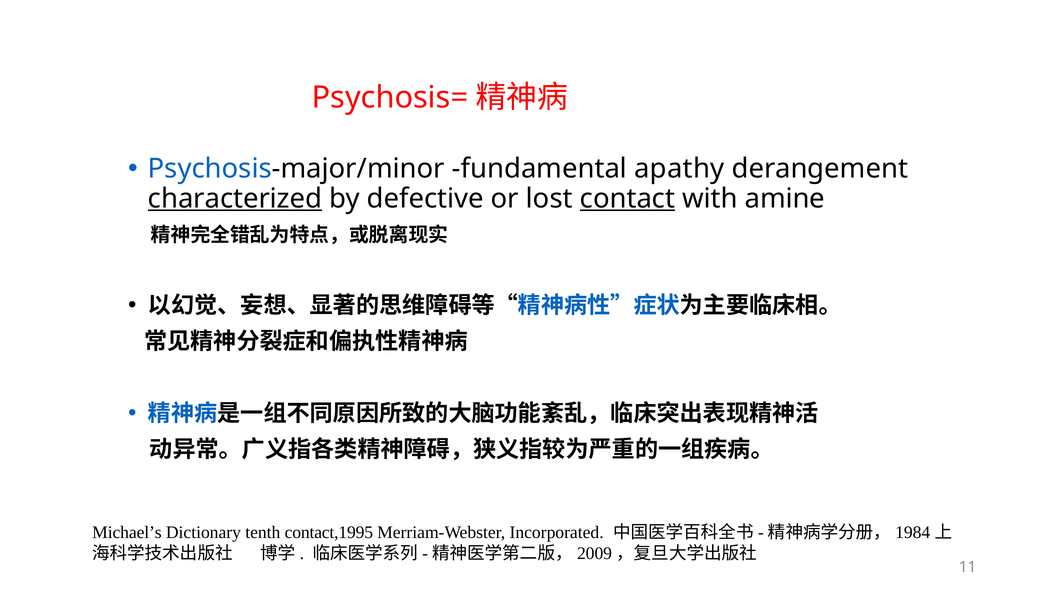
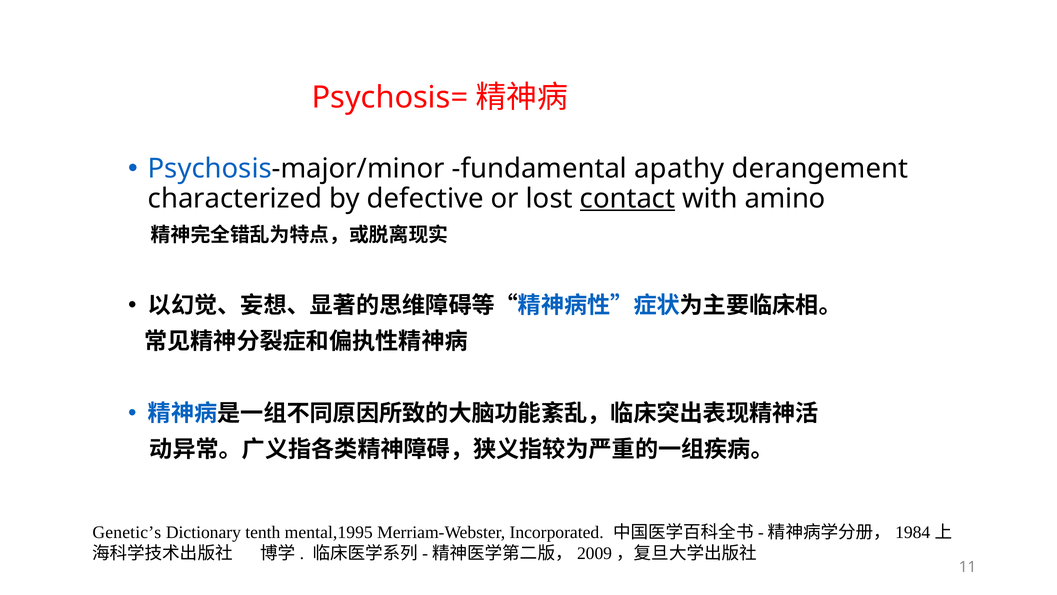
characterized underline: present -> none (235, 198)
amine: amine -> amino (785, 198)
Michael’s: Michael’s -> Genetic’s (127, 532)
contact,1995: contact,1995 -> mental,1995 (329, 532)
